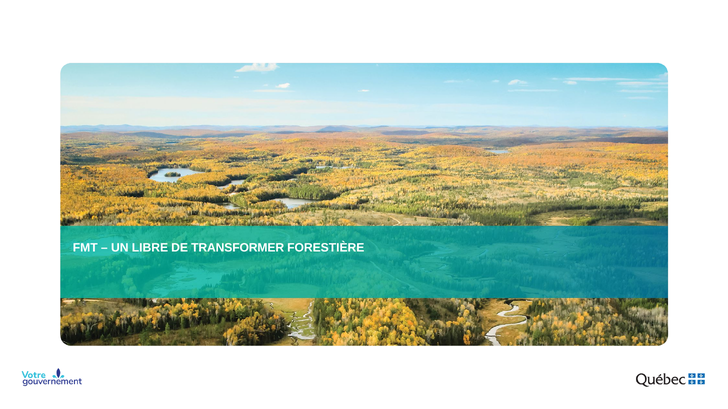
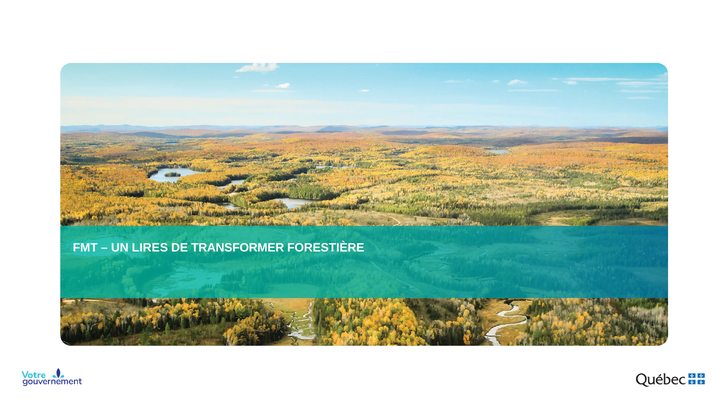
LIBRE: LIBRE -> LIRES (150, 248)
